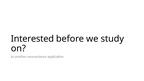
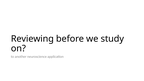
Interested: Interested -> Reviewing (32, 39)
